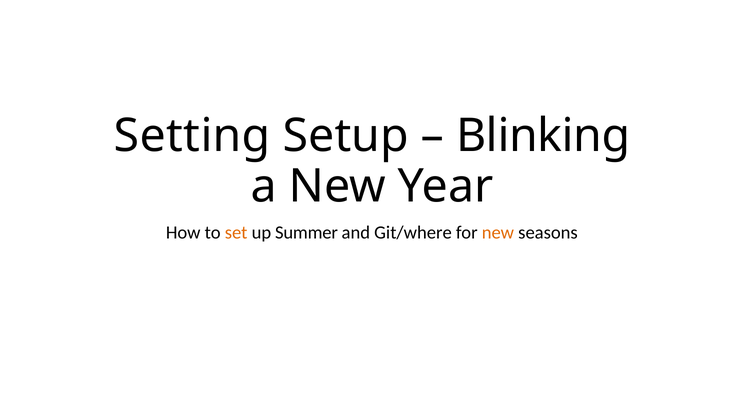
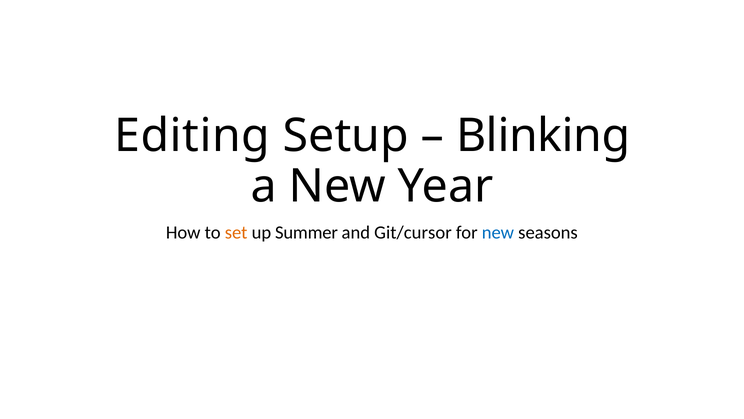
Setting: Setting -> Editing (192, 136)
Git/where: Git/where -> Git/cursor (413, 233)
new colour: orange -> blue (498, 233)
